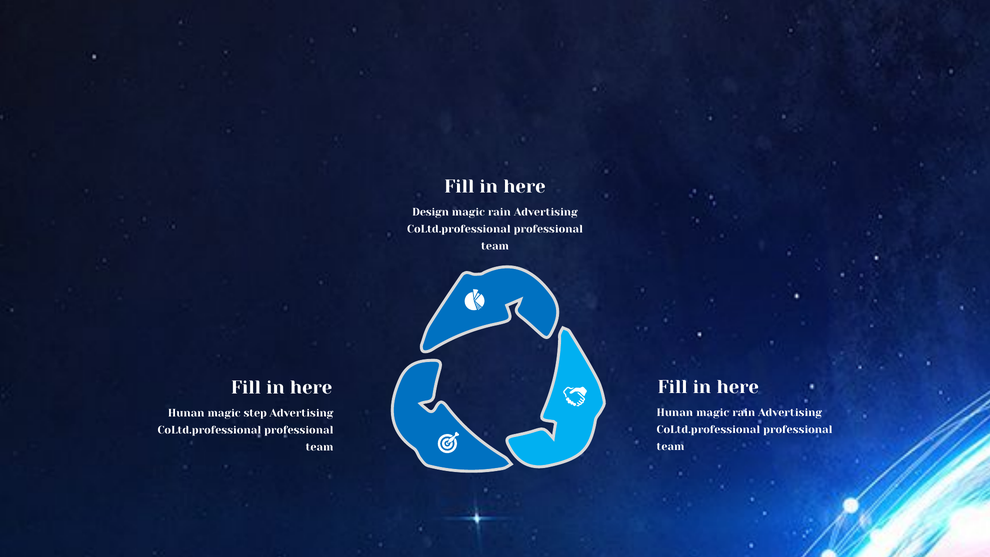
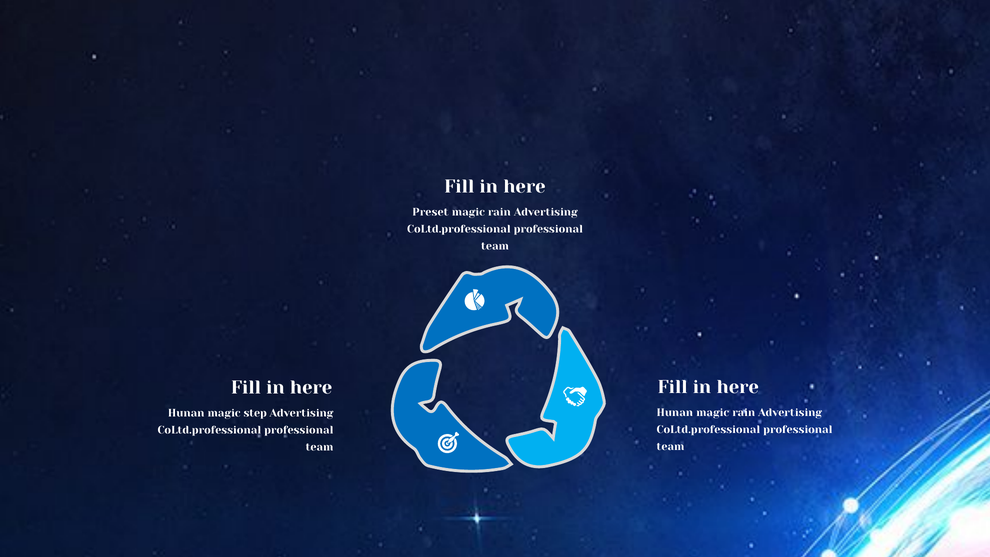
Design: Design -> Preset (430, 212)
